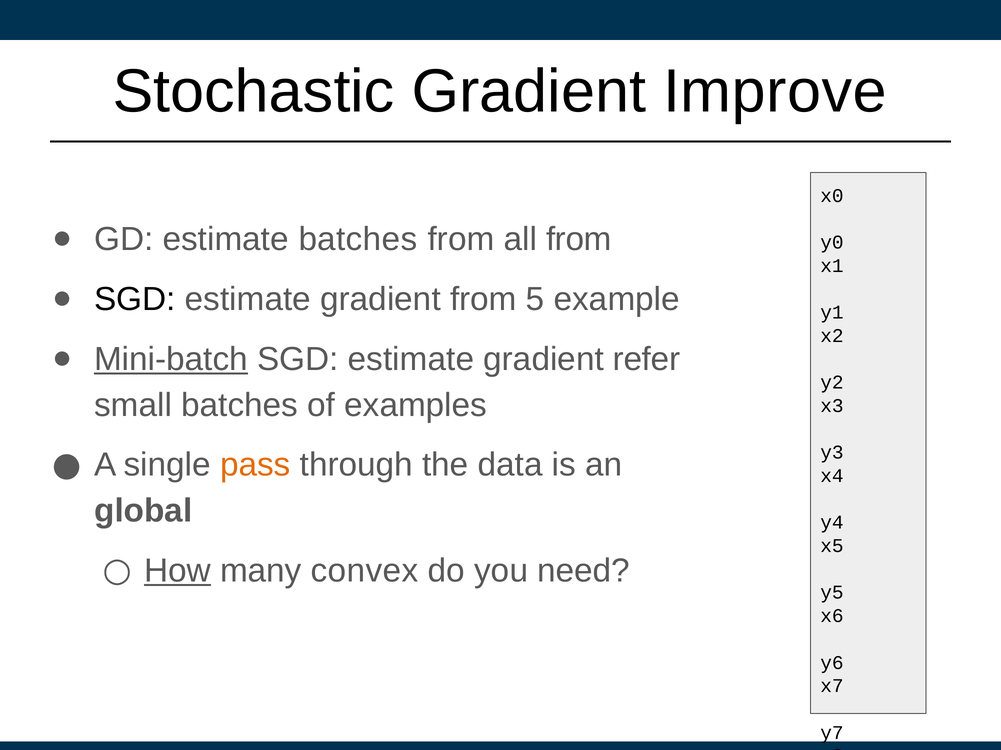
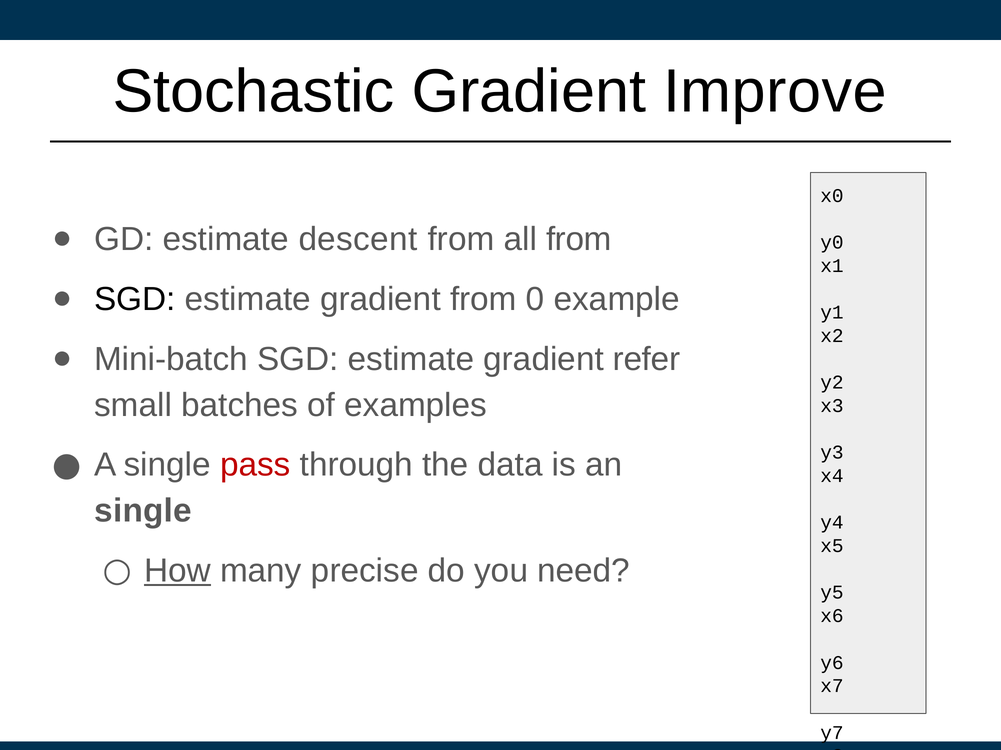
estimate batches: batches -> descent (358, 240)
5: 5 -> 0 (535, 299)
Mini-batch underline: present -> none (171, 359)
pass colour: orange -> red (255, 465)
global: global -> single (143, 511)
convex: convex -> precise (365, 571)
